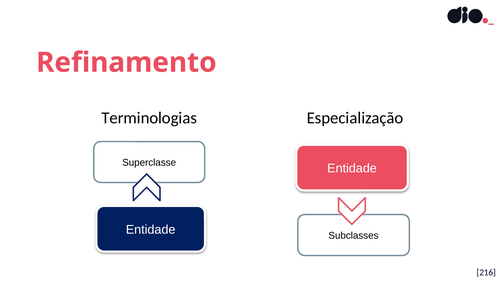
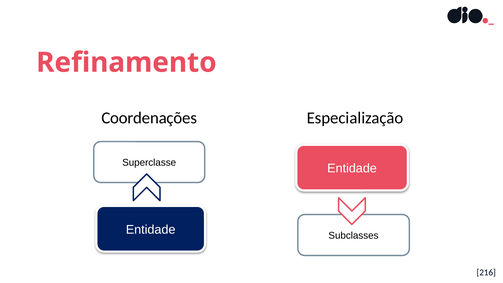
Terminologias: Terminologias -> Coordenações (149, 118)
